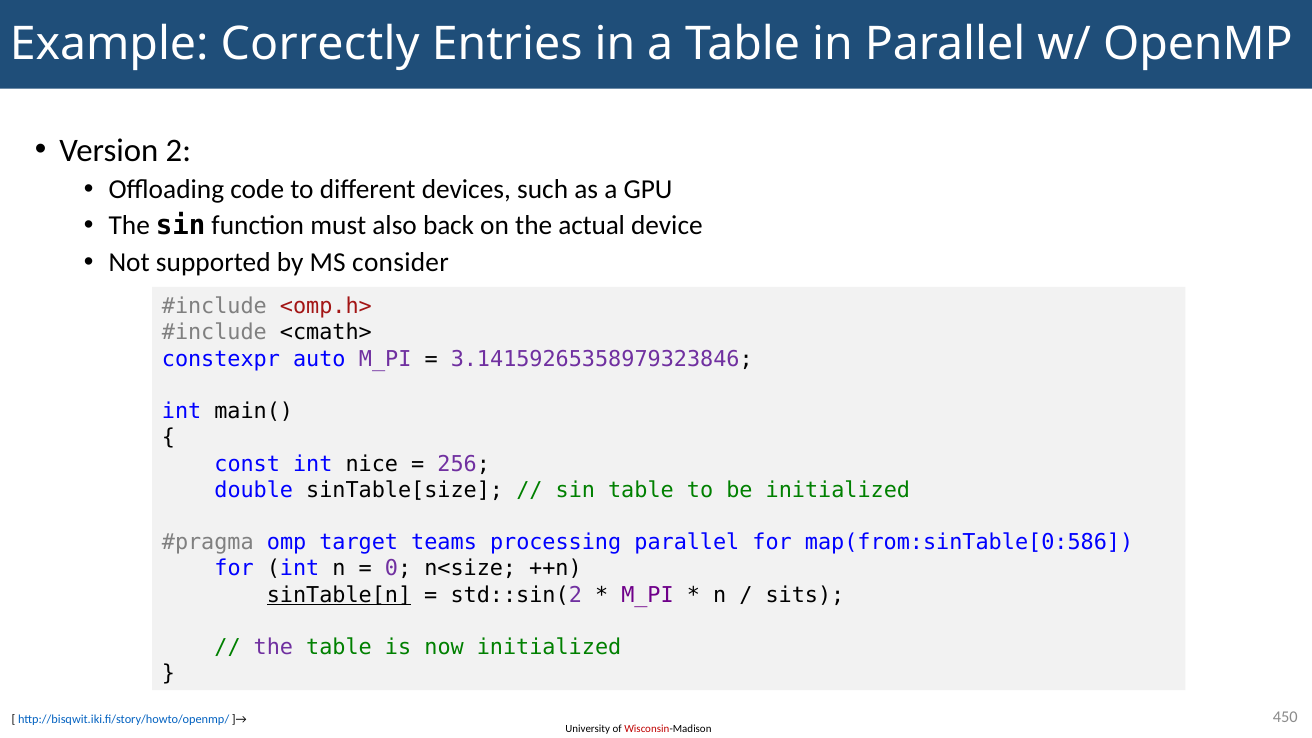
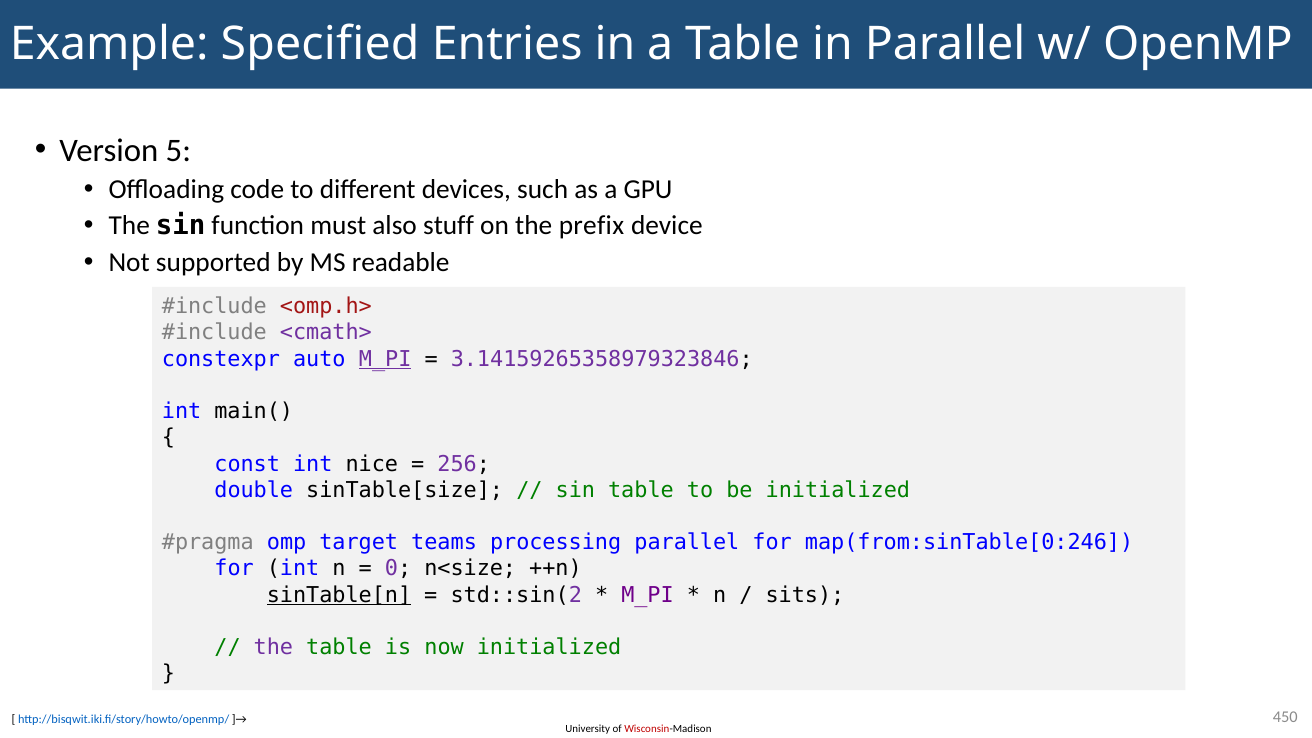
Correctly: Correctly -> Specified (320, 44)
2: 2 -> 5 (178, 150)
back: back -> stuff (449, 226)
actual: actual -> prefix (591, 226)
consider: consider -> readable (401, 262)
<cmath> colour: black -> purple (326, 333)
M_PI underline: none -> present (385, 359)
map(from:sinTable[0:586: map(from:sinTable[0:586 -> map(from:sinTable[0:246 (969, 543)
